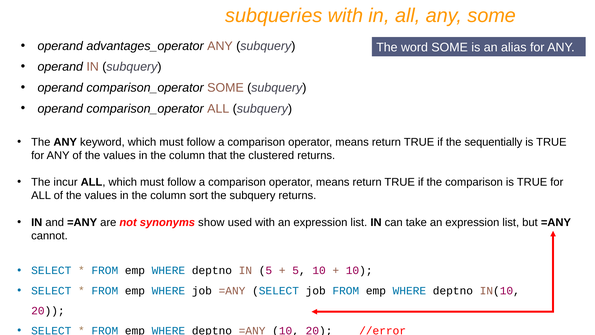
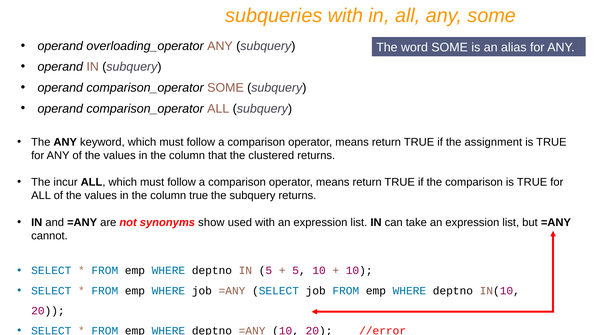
advantages_operator: advantages_operator -> overloading_operator (145, 46)
sequentially: sequentially -> assignment (493, 142)
column sort: sort -> true (199, 195)
